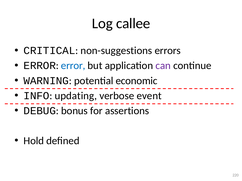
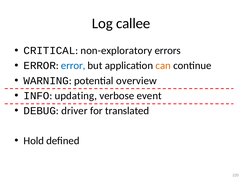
non-suggestions: non-suggestions -> non-exploratory (116, 51)
can colour: purple -> orange (163, 66)
economic: economic -> overview (136, 81)
bonus: bonus -> driver (74, 111)
assertions: assertions -> translated (127, 111)
